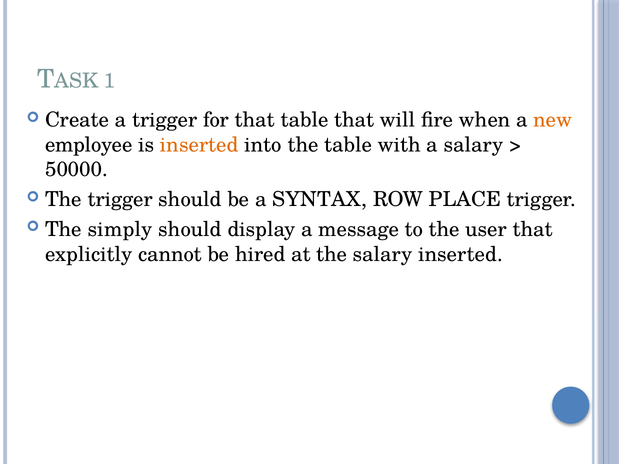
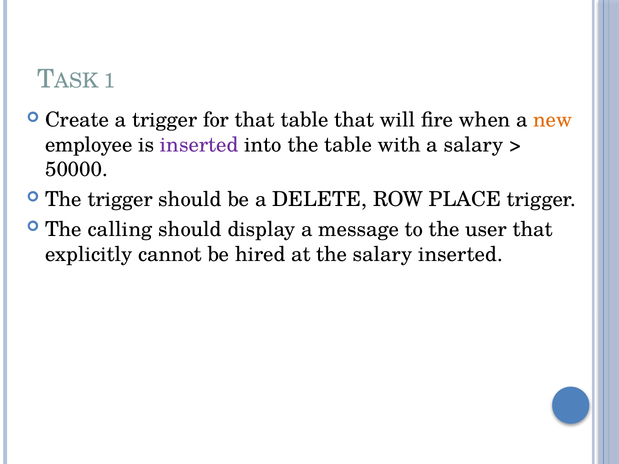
inserted colour: orange -> purple (199, 145)
SYNTAX: SYNTAX -> DELETE (320, 200)
simply: simply -> calling (120, 230)
